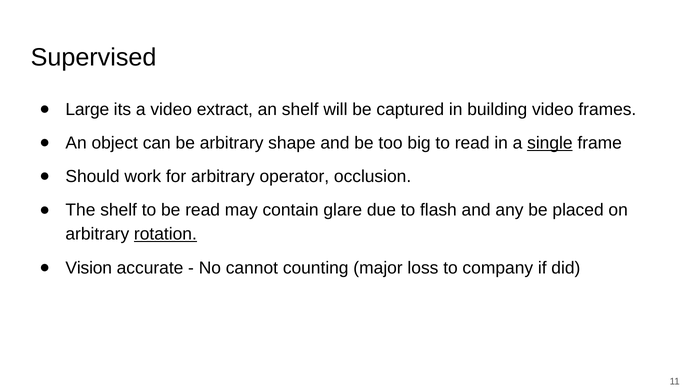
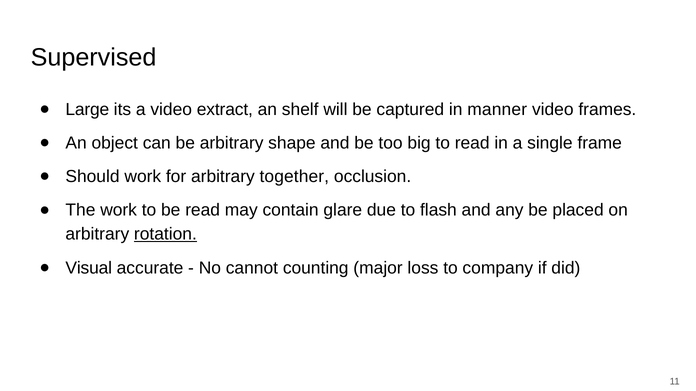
building: building -> manner (497, 109)
single underline: present -> none (550, 143)
operator: operator -> together (294, 177)
The shelf: shelf -> work (119, 210)
Vision: Vision -> Visual (89, 268)
